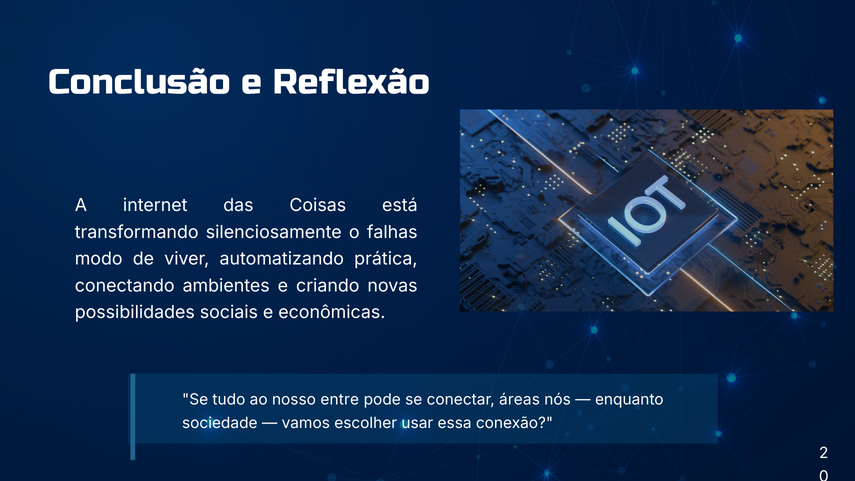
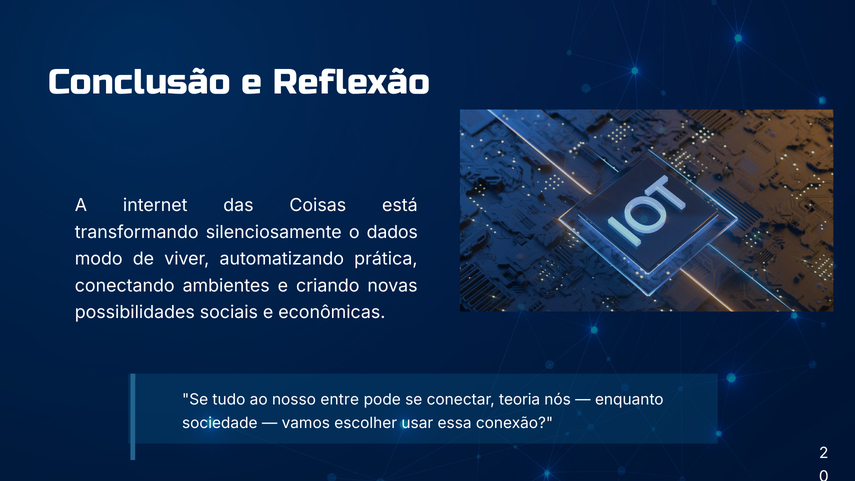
falhas: falhas -> dados (392, 232)
áreas: áreas -> teoria (520, 400)
